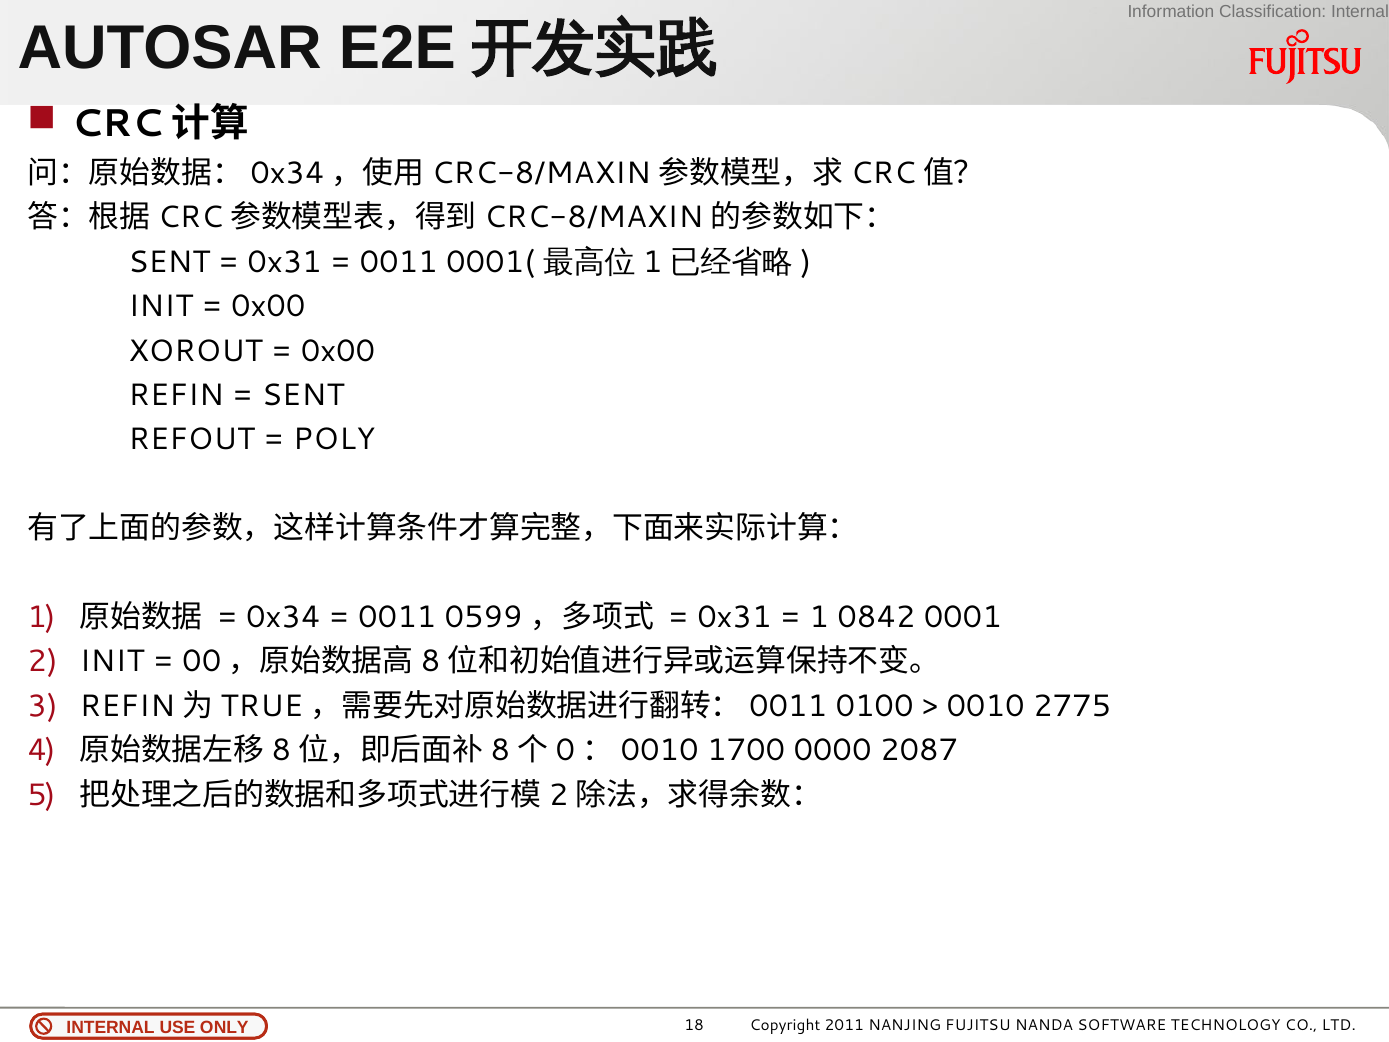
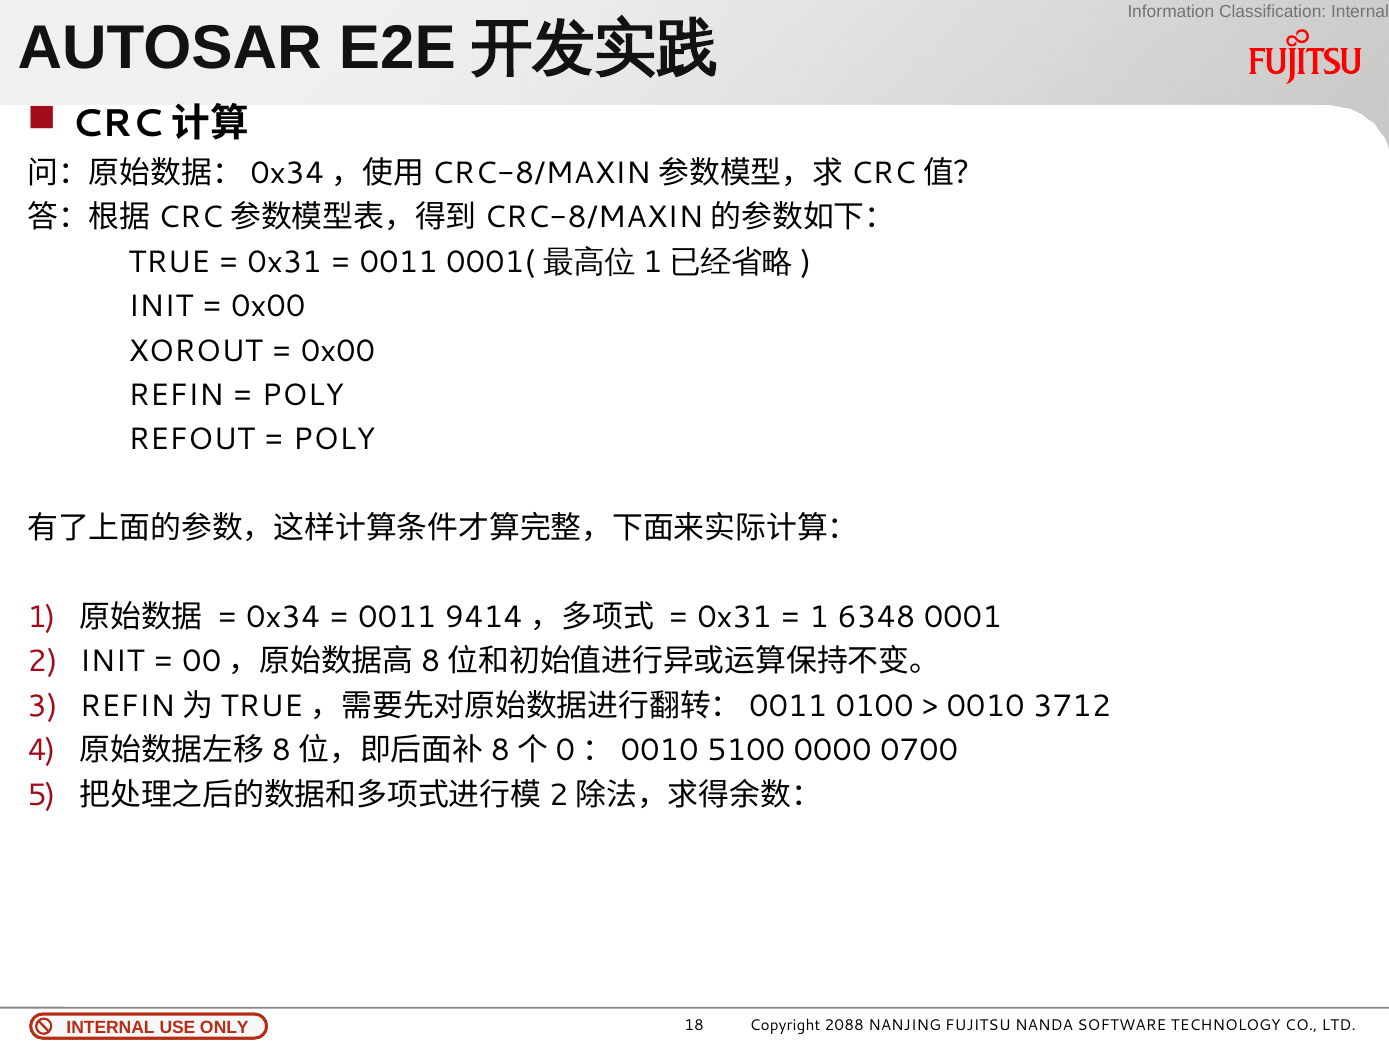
SENT: SENT -> TRUE (169, 262)
SENT: SENT -> POLY (303, 395)
0599: 0599 -> 9414 (484, 617)
0842: 0842 -> 6348 (876, 617)
2775: 2775 -> 3712 (1072, 706)
1700: 1700 -> 5100 (746, 750)
2087: 2087 -> 0700 (919, 750)
2011: 2011 -> 2088 (844, 1025)
